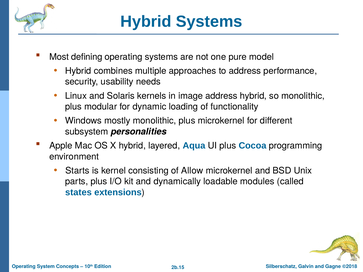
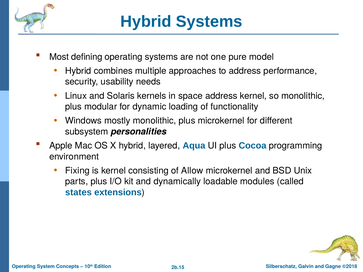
image: image -> space (191, 96)
address hybrid: hybrid -> kernel (253, 96)
Starts: Starts -> Fixing (77, 171)
